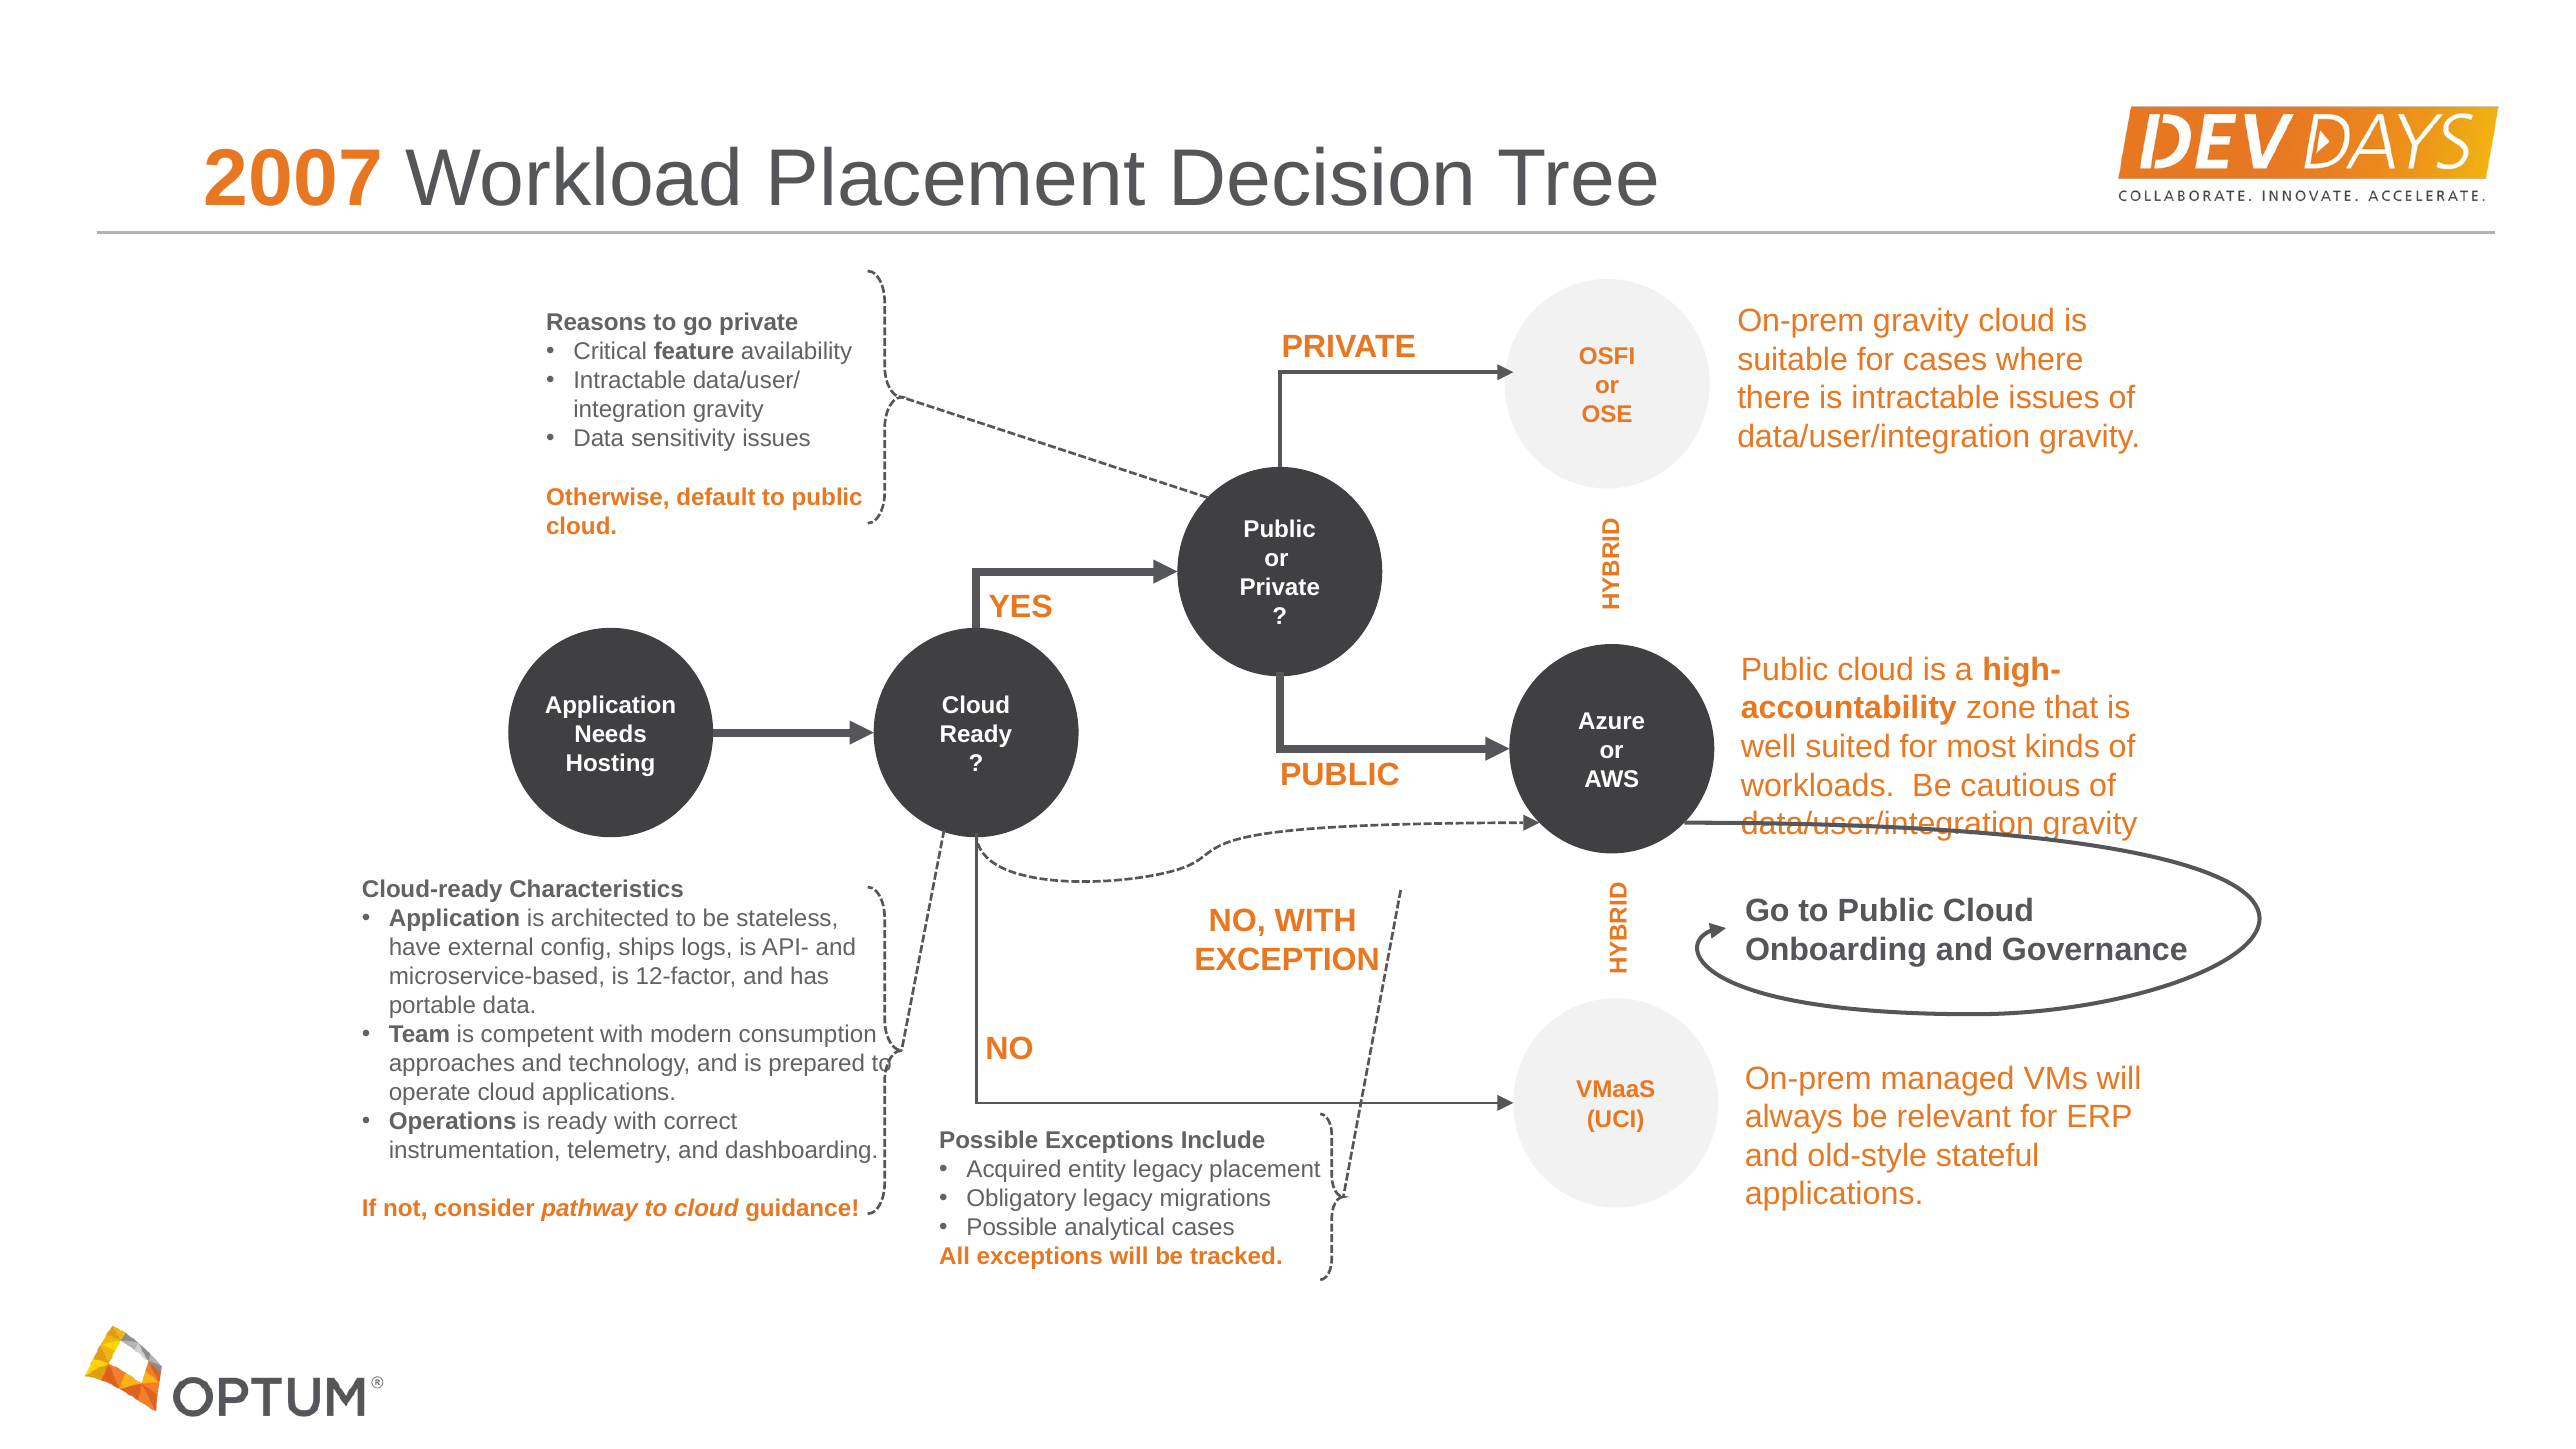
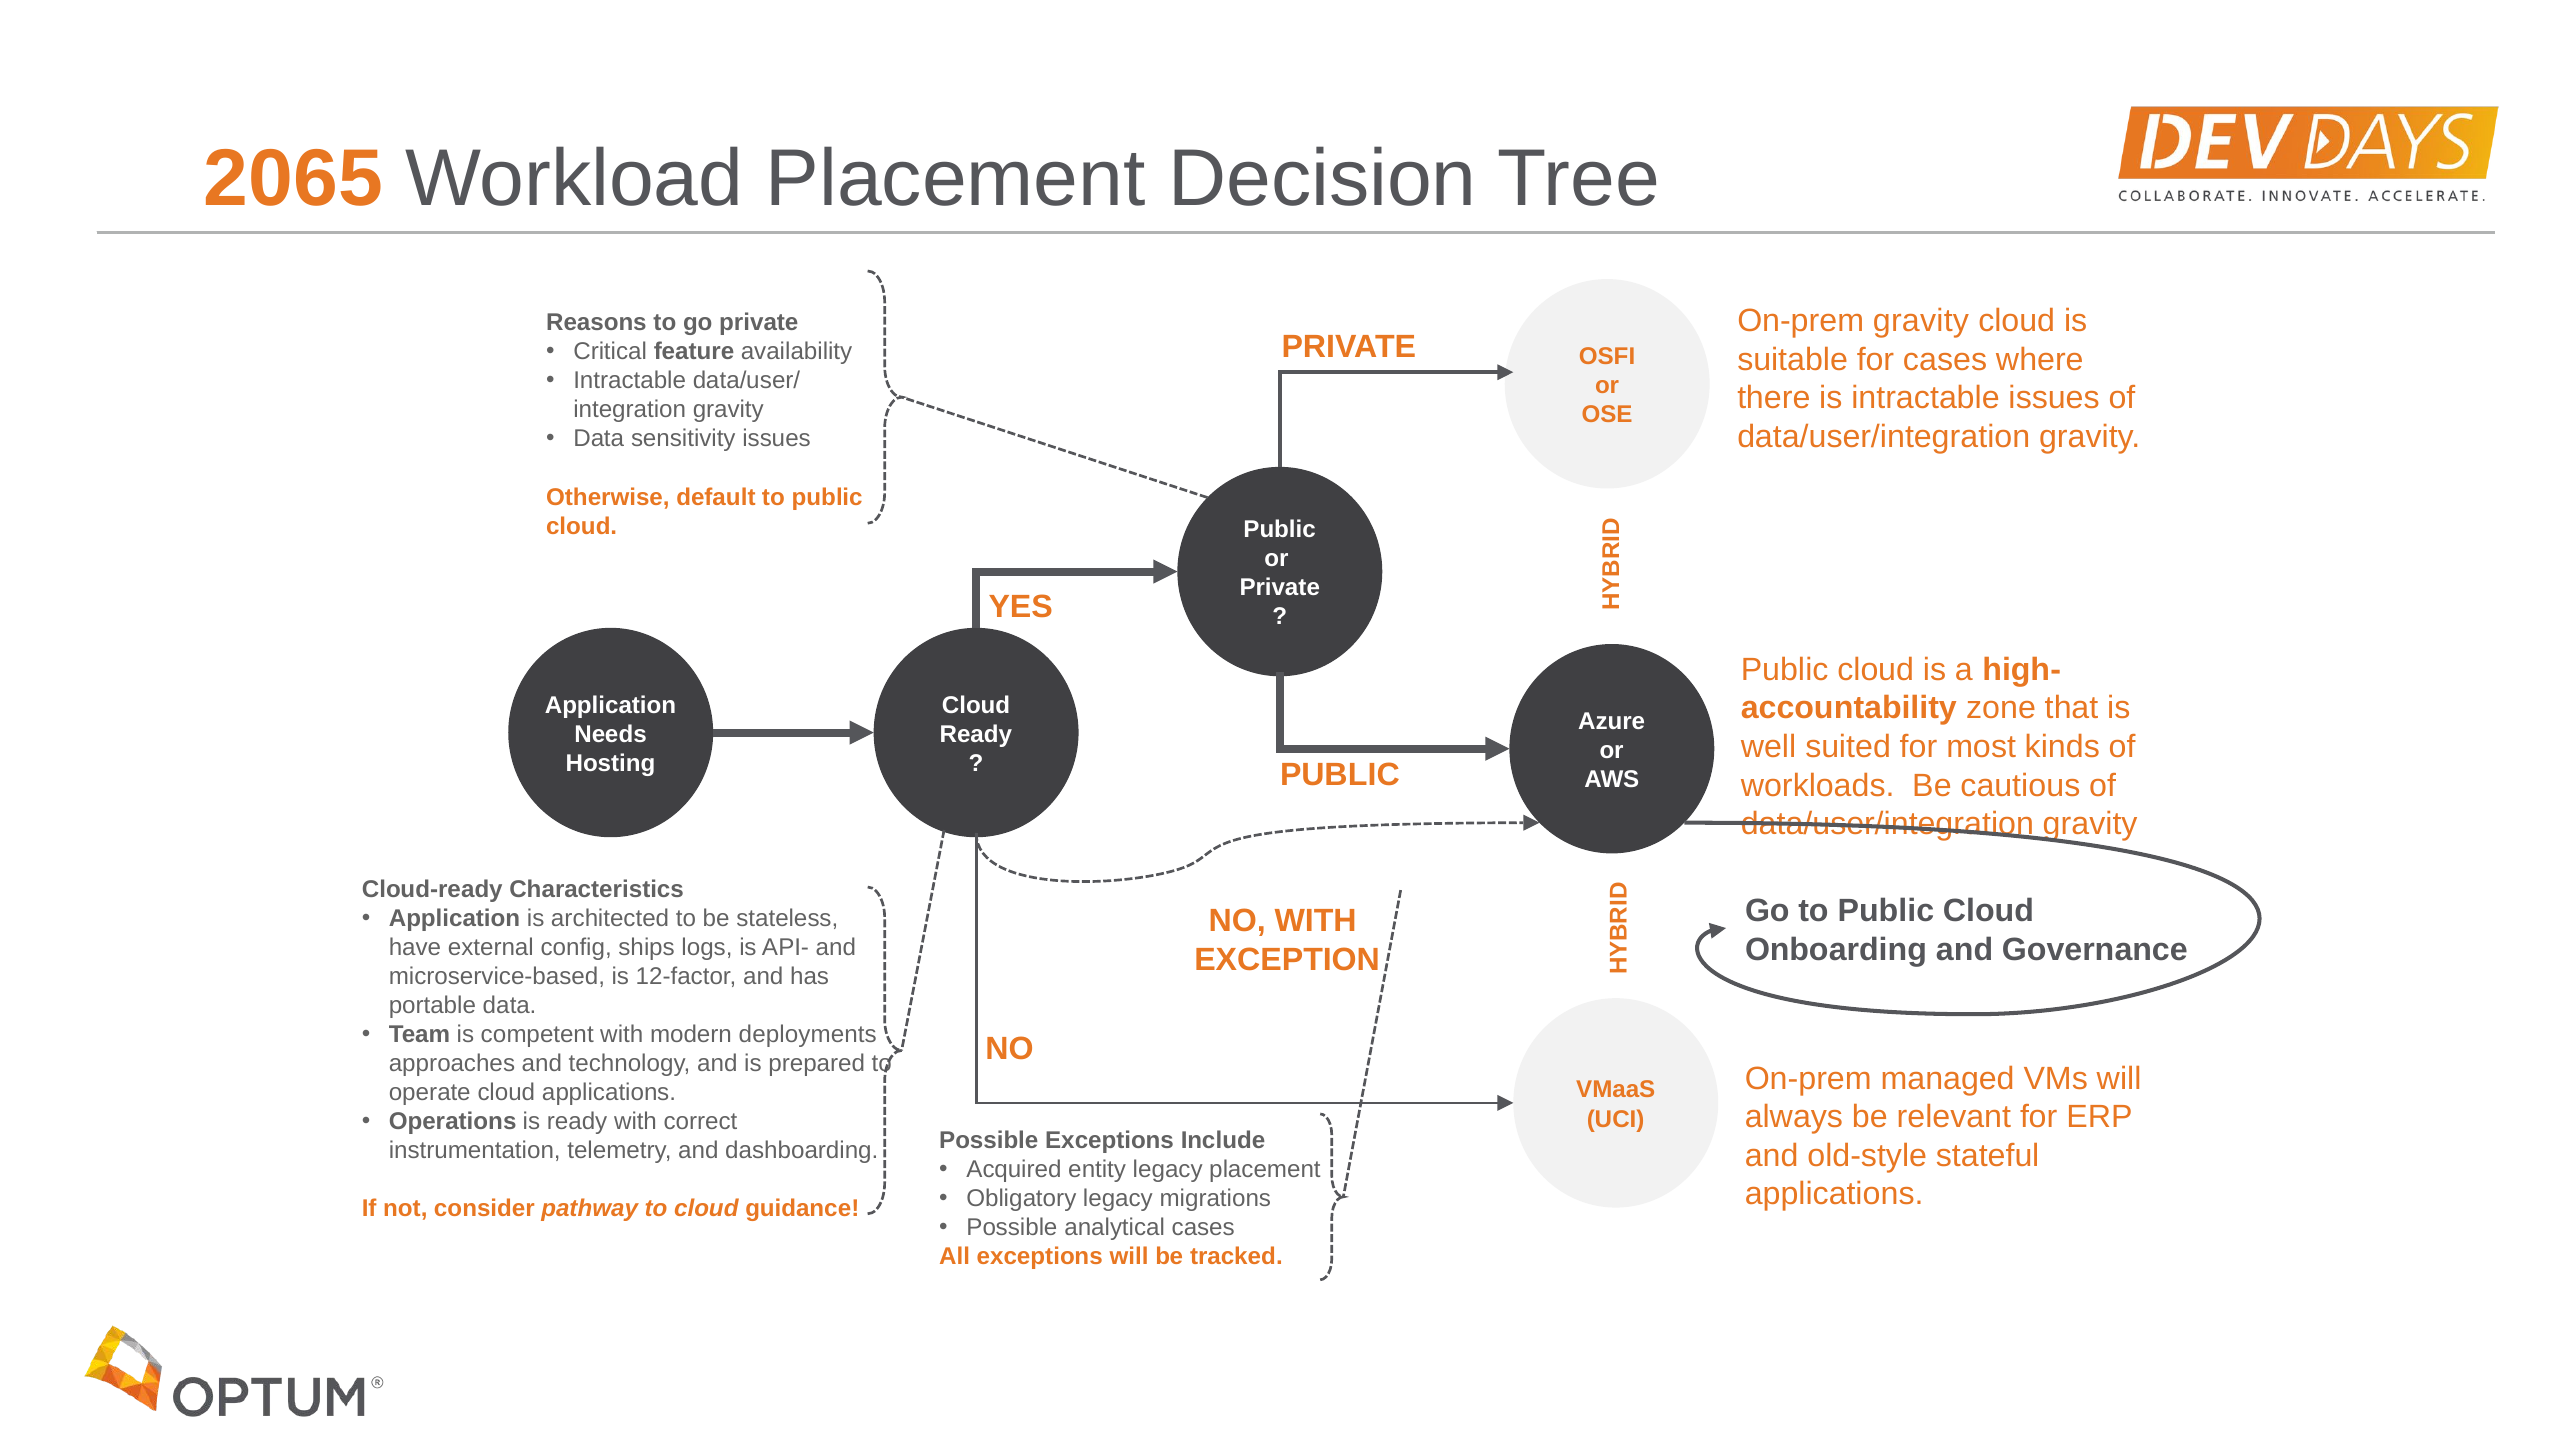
2007: 2007 -> 2065 (293, 179)
consumption: consumption -> deployments (808, 1035)
